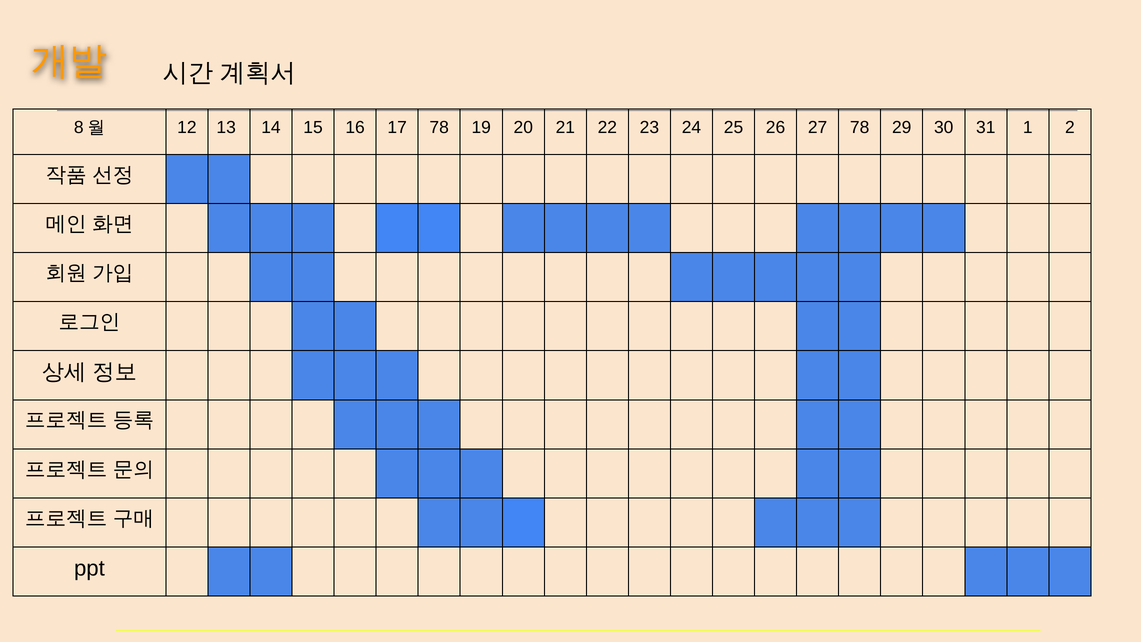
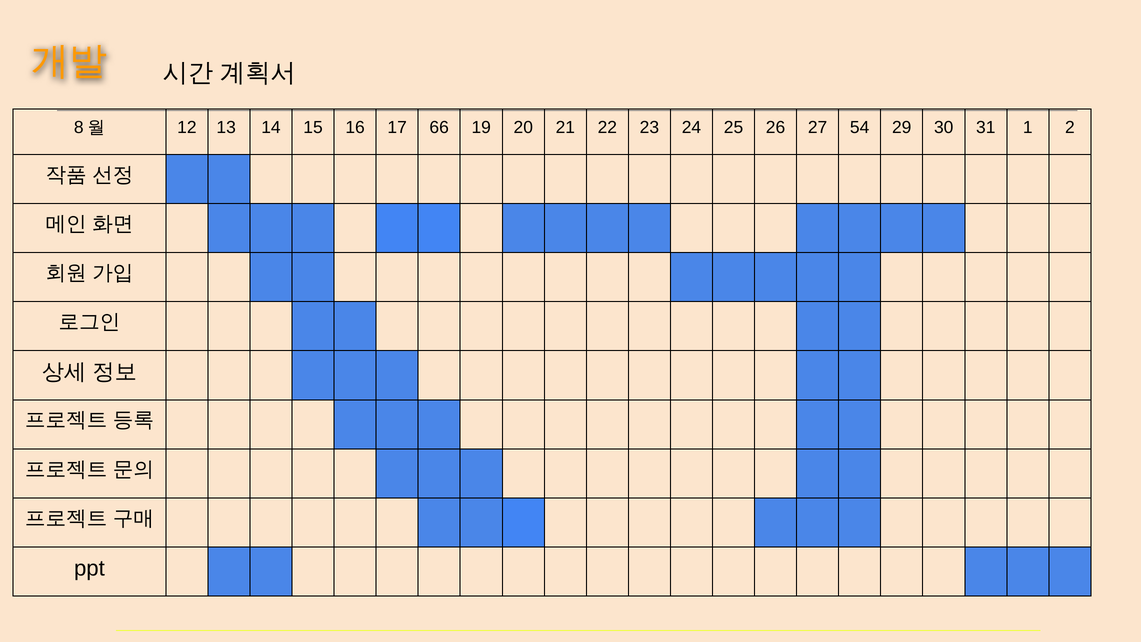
17 78: 78 -> 66 (439, 127)
27 78: 78 -> 54 (860, 127)
